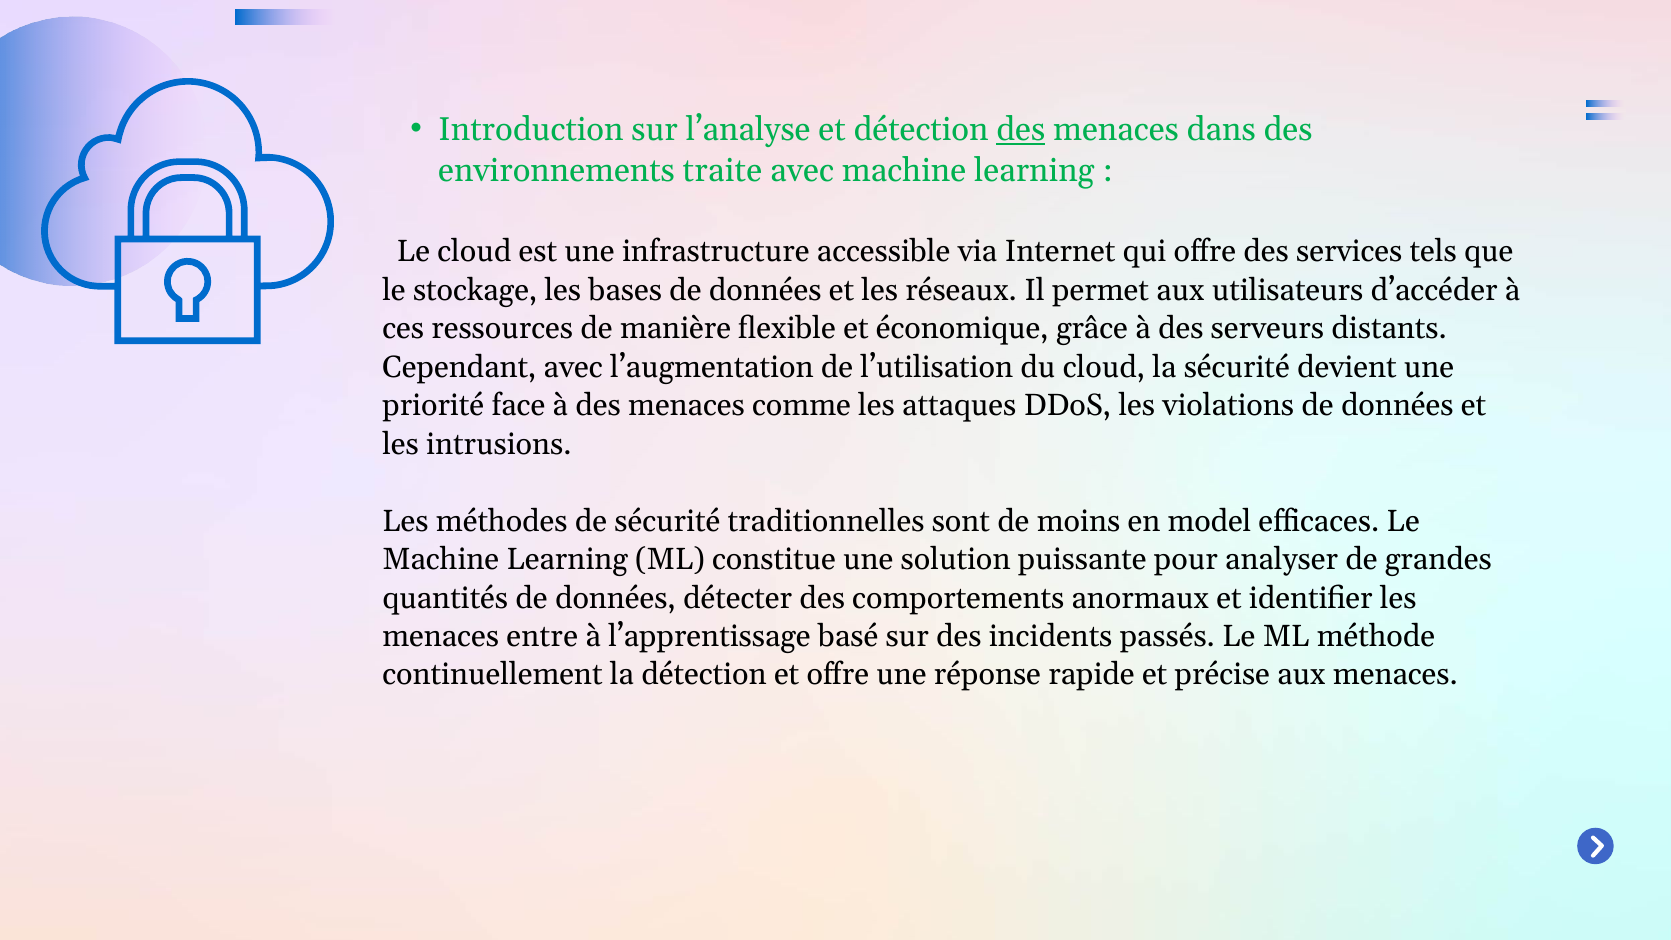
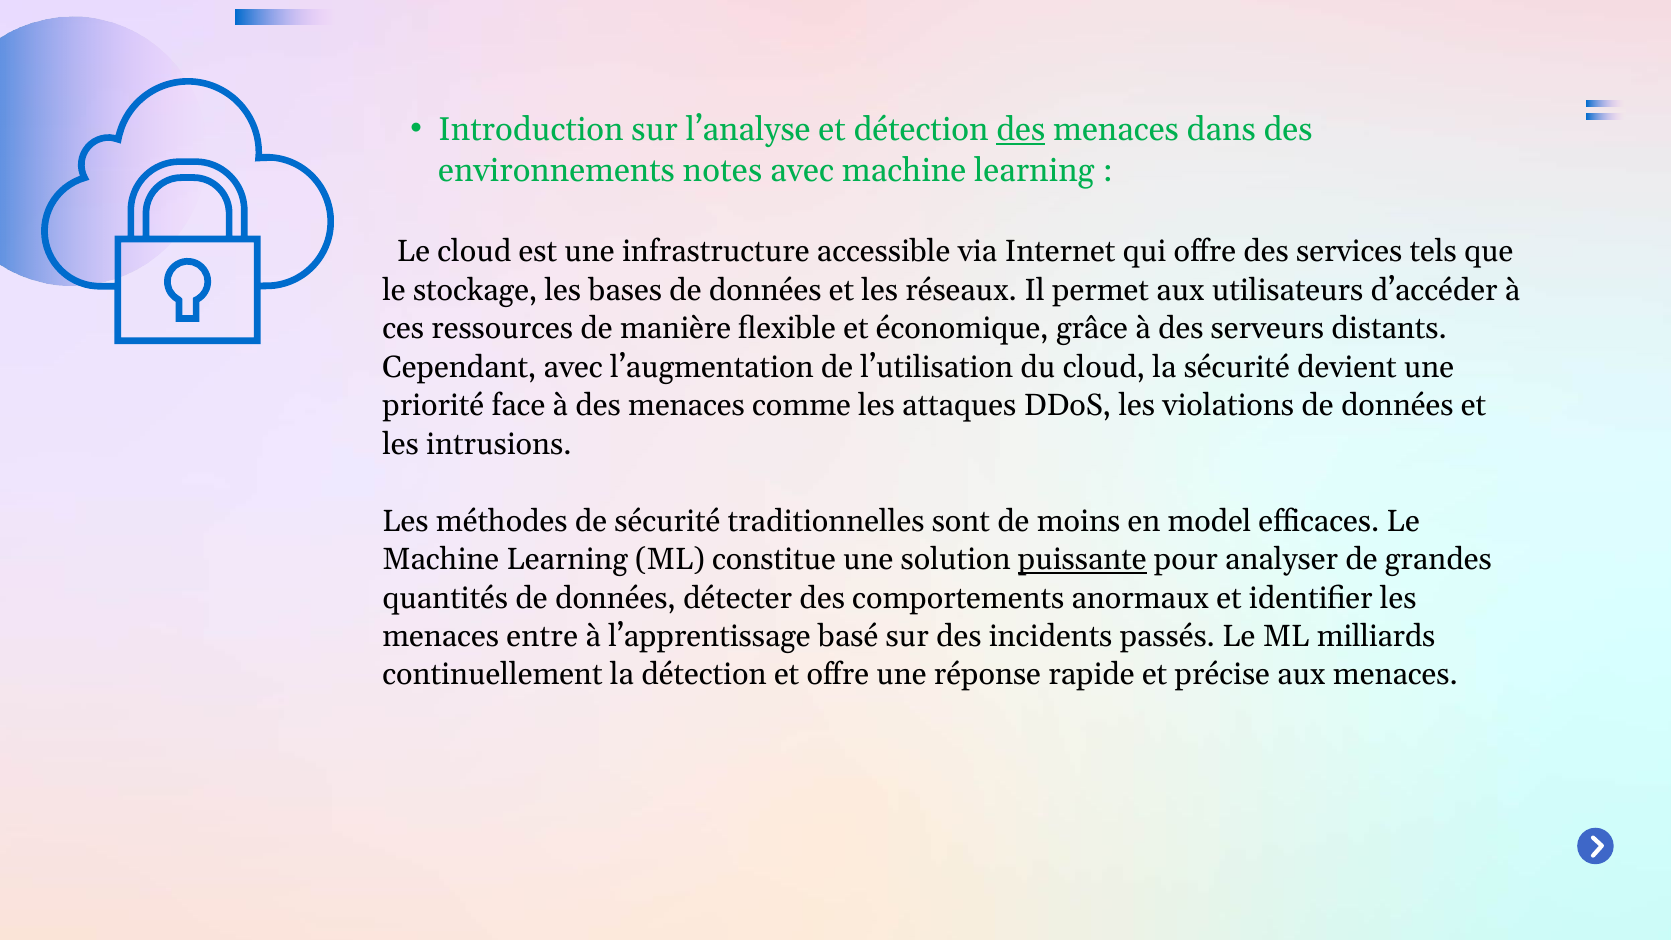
traite: traite -> notes (722, 171)
puissante underline: none -> present (1082, 560)
méthode: méthode -> milliards (1376, 636)
